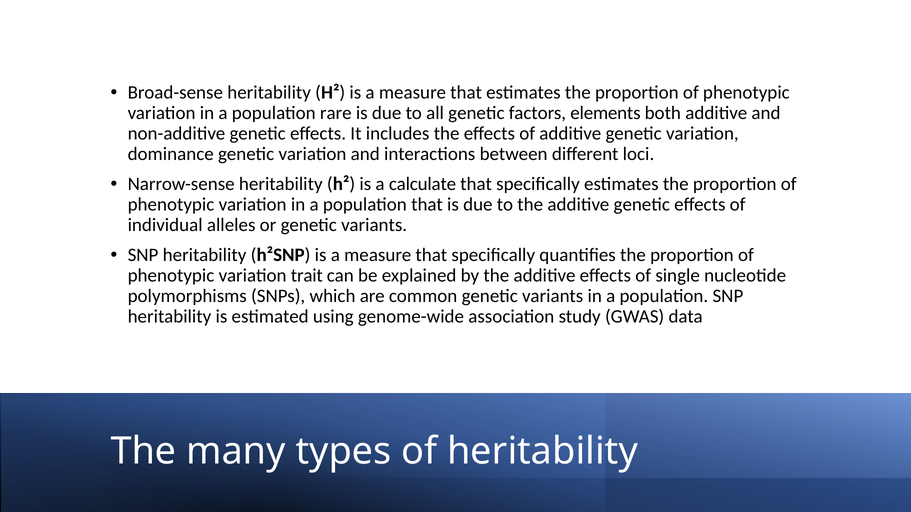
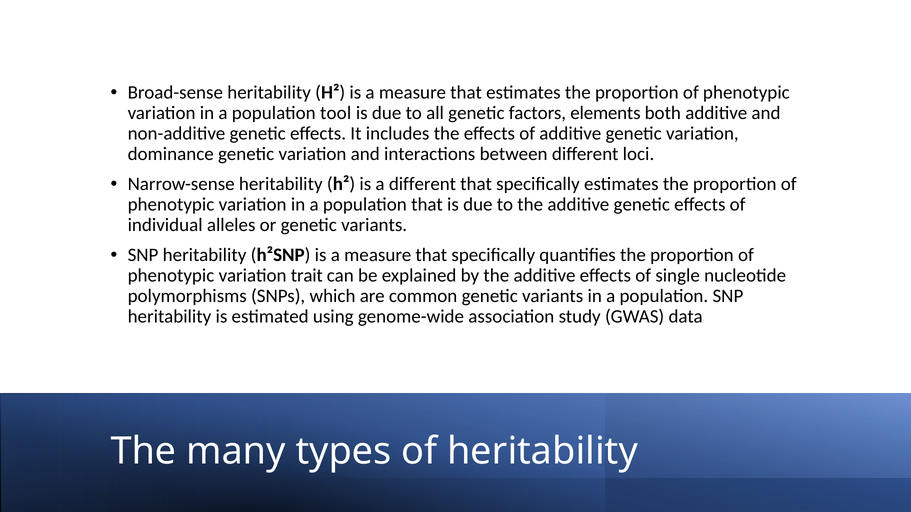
rare: rare -> tool (336, 113)
a calculate: calculate -> different (422, 184)
